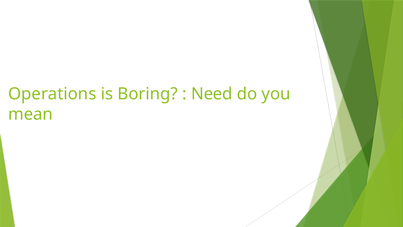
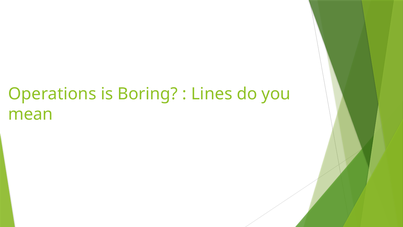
Need: Need -> Lines (212, 94)
